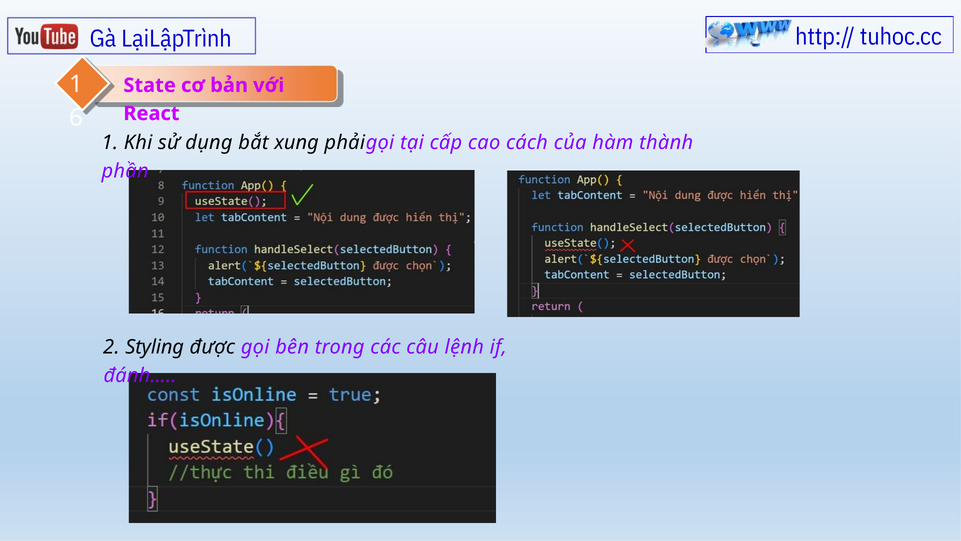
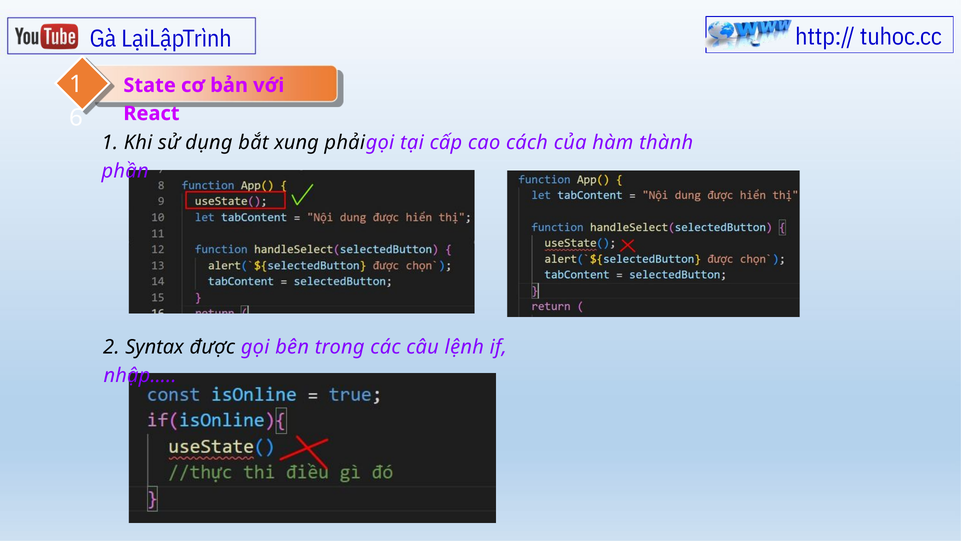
Styling: Styling -> Syntax (155, 347)
đánh…: đánh… -> nhập… (140, 375)
